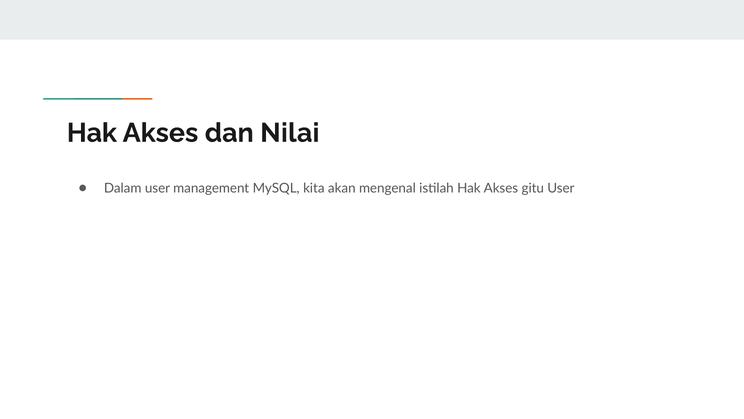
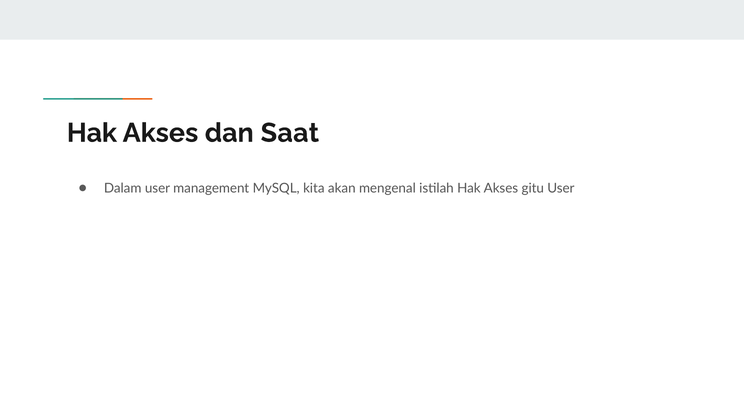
Nilai: Nilai -> Saat (290, 133)
